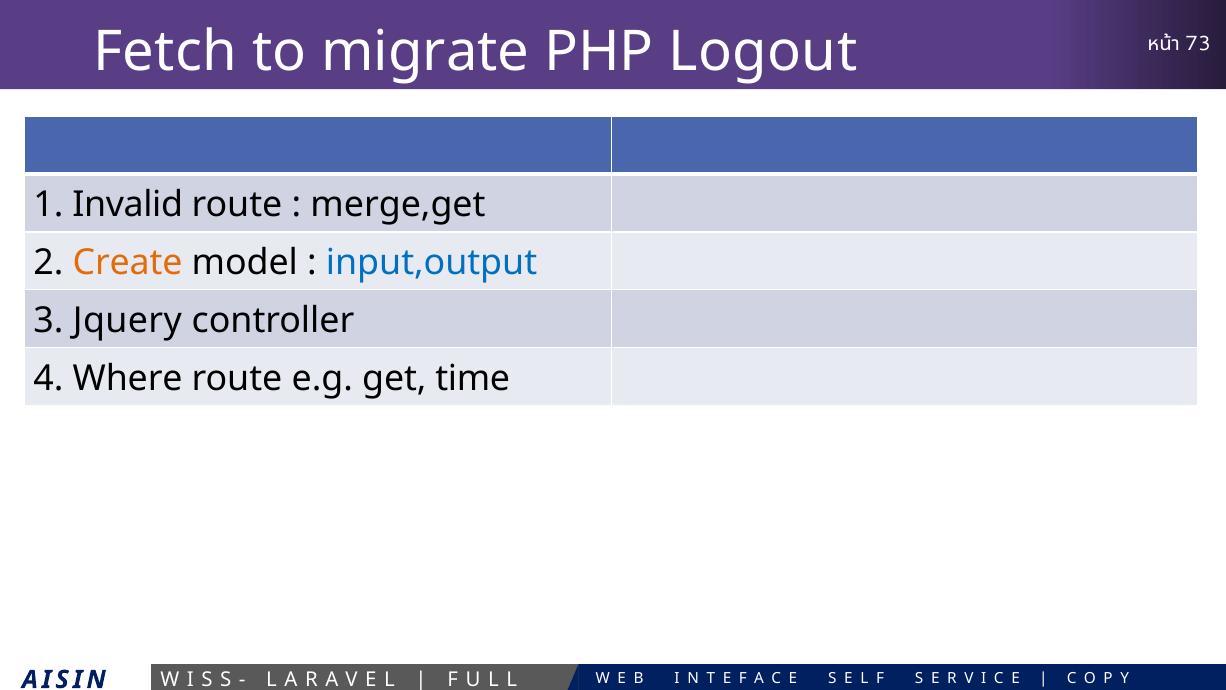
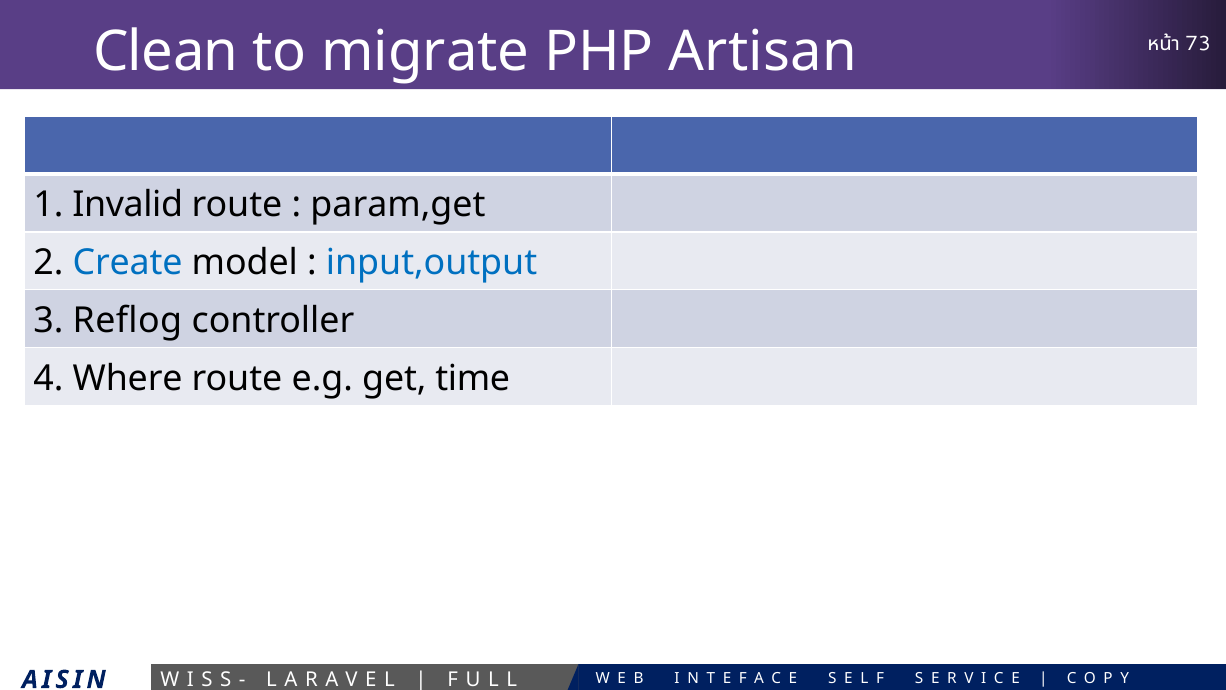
Fetch: Fetch -> Clean (166, 52)
Logout: Logout -> Artisan (763, 52)
merge,get: merge,get -> param,get (398, 205)
Create colour: orange -> blue (128, 263)
Jquery: Jquery -> Reflog (127, 321)
